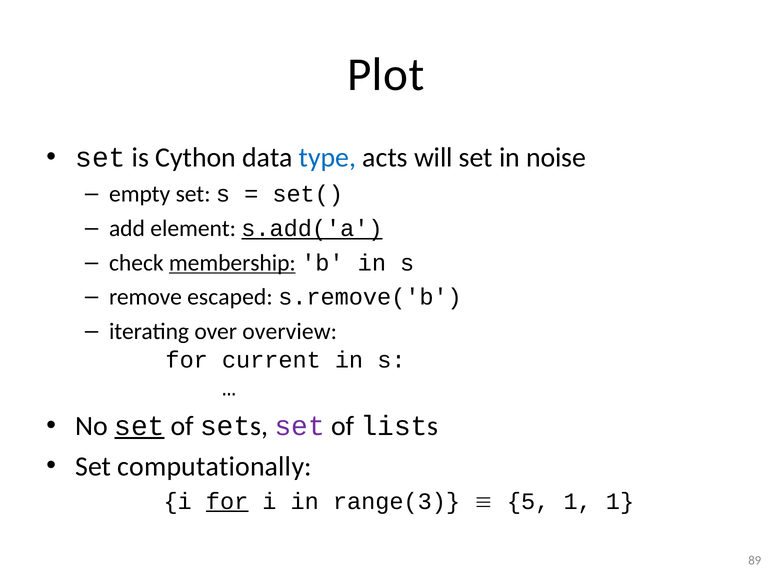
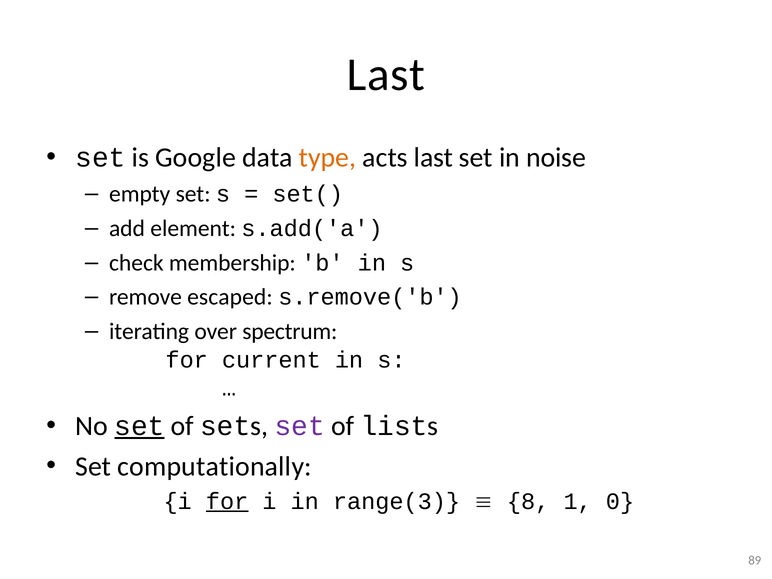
Plot: Plot -> Last (386, 75)
Cython: Cython -> Google (196, 158)
type colour: blue -> orange (327, 158)
acts will: will -> last (433, 158)
s.add('a underline: present -> none (312, 229)
membership underline: present -> none (232, 263)
overview: overview -> spectrum (290, 331)
5: 5 -> 8 (528, 501)
1 1: 1 -> 0 (620, 501)
